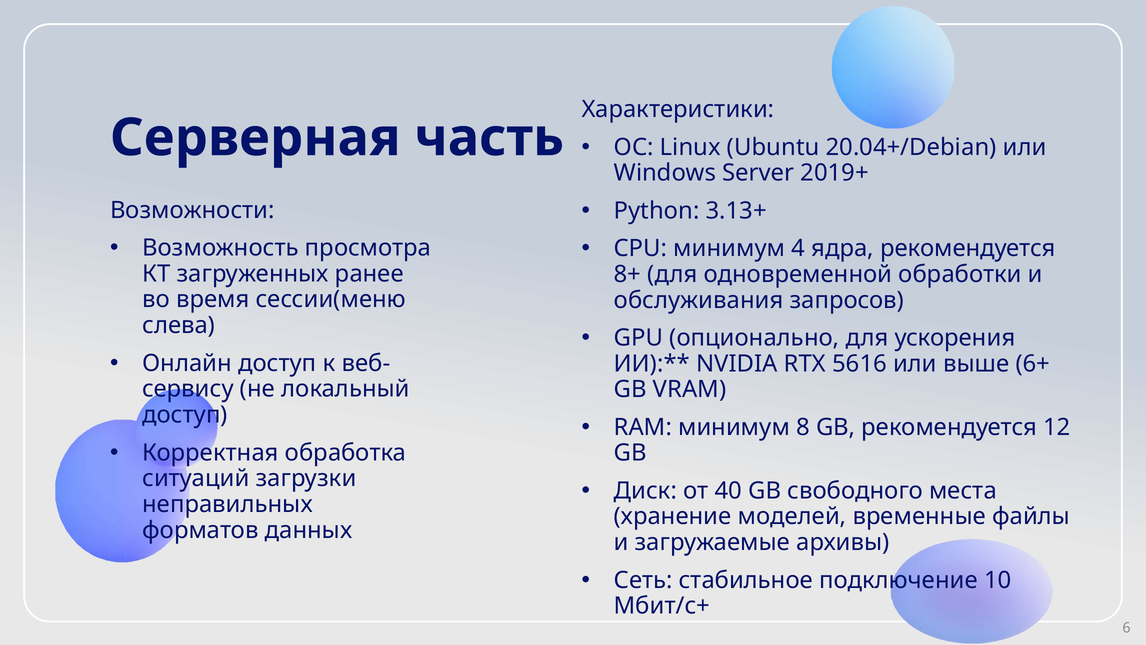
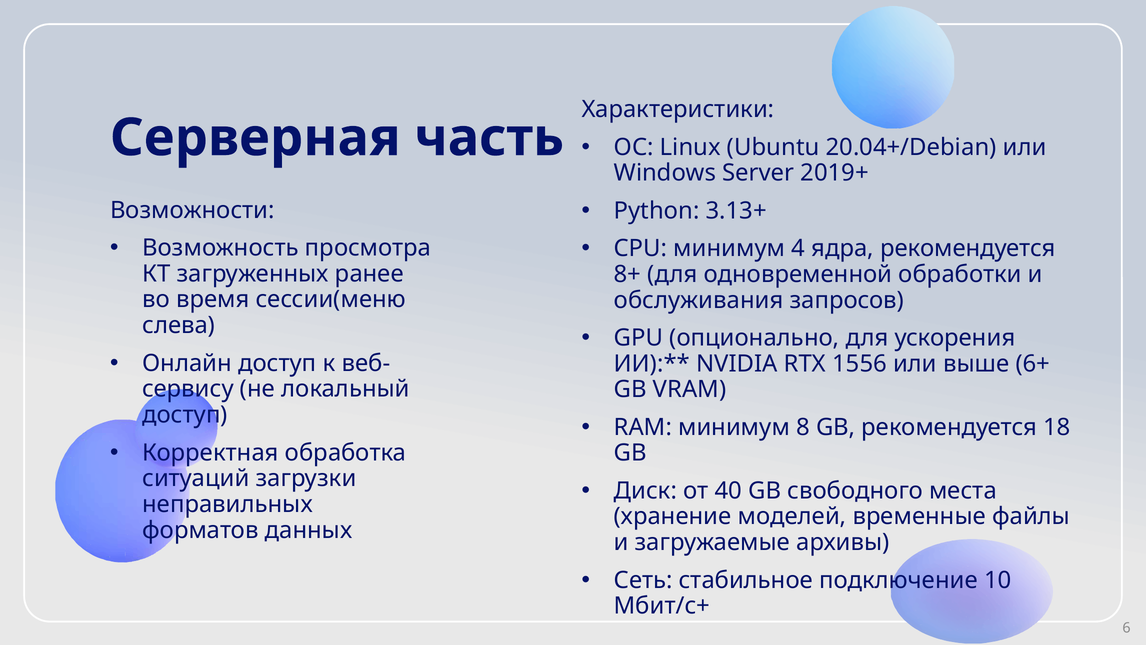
5616: 5616 -> 1556 (860, 363)
12: 12 -> 18 (1057, 427)
